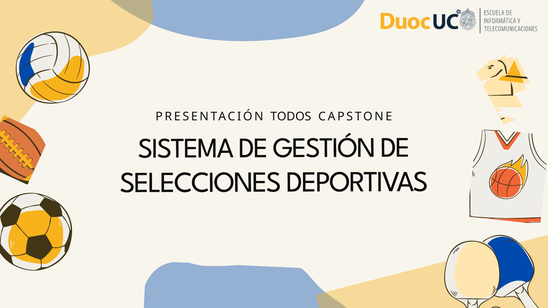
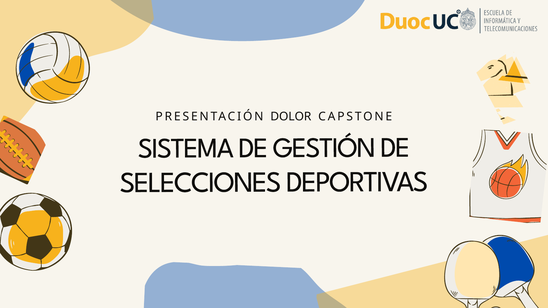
TODOS: TODOS -> DOLOR (291, 117)
